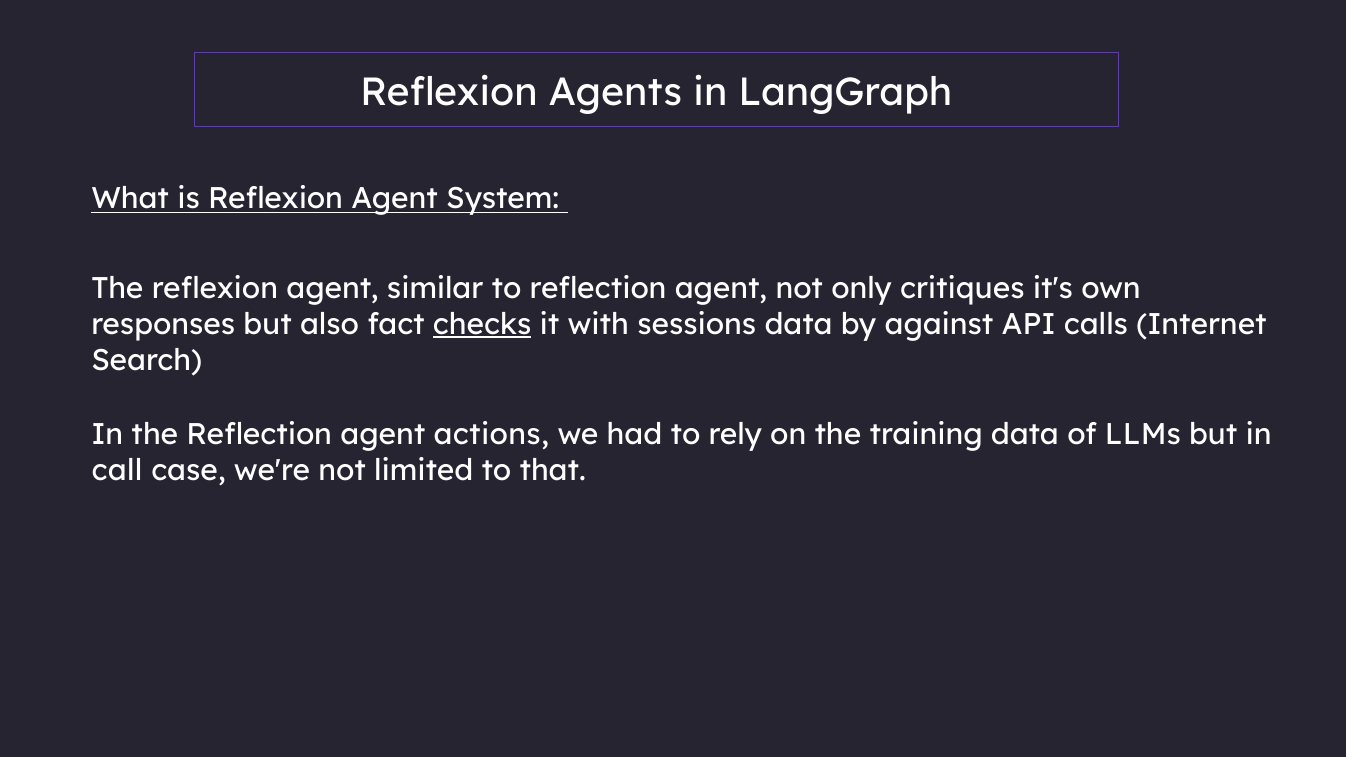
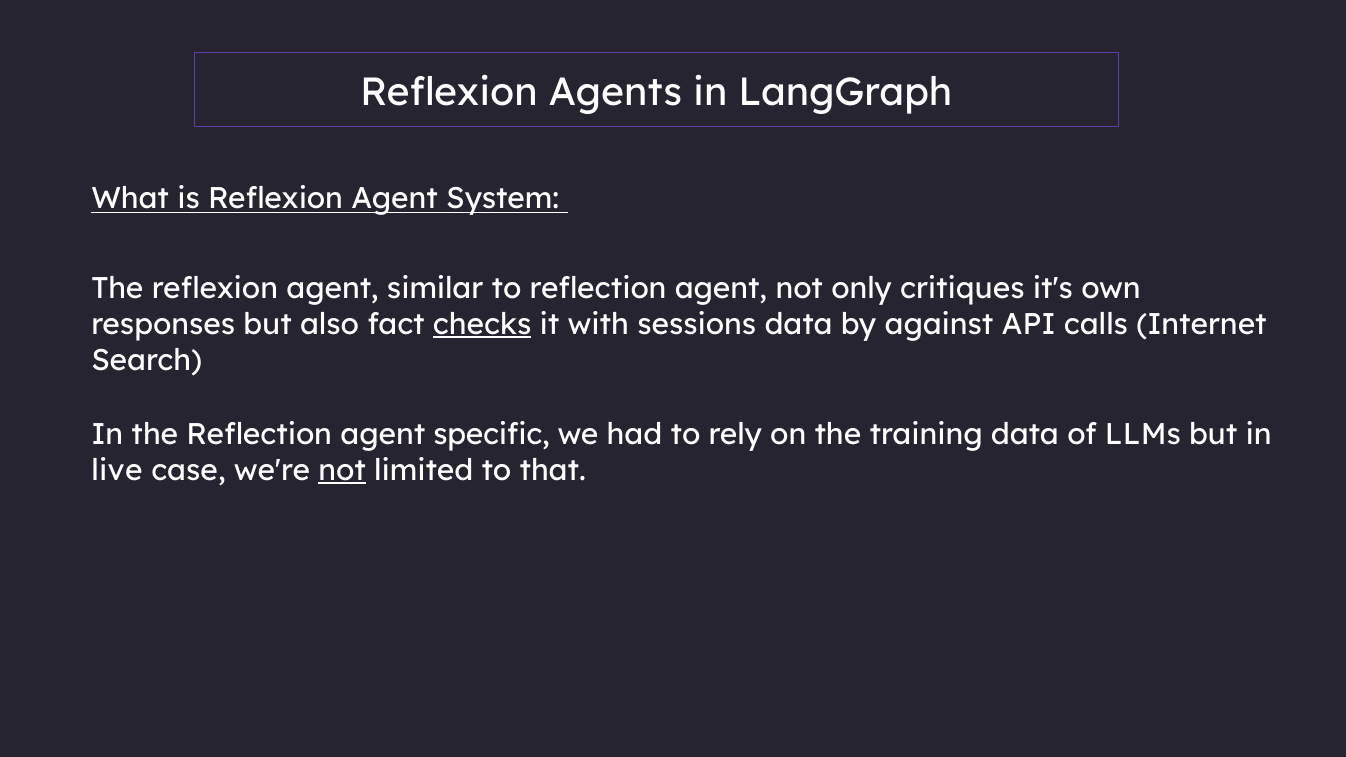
actions: actions -> specific (492, 434)
call: call -> live (117, 470)
not underline: none -> present (342, 470)
